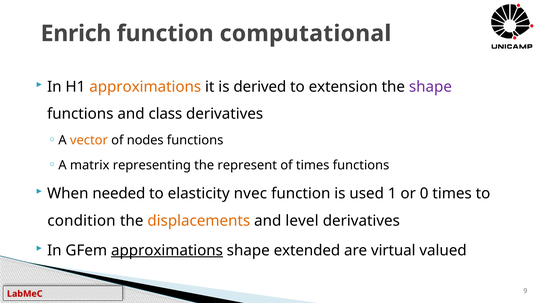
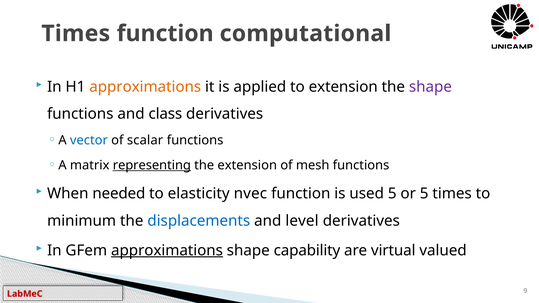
Enrich: Enrich -> Times (76, 34)
derived: derived -> applied (260, 87)
vector colour: orange -> blue (89, 140)
nodes: nodes -> scalar (145, 140)
representing underline: none -> present (152, 165)
the represent: represent -> extension (247, 165)
of times: times -> mesh (313, 165)
used 1: 1 -> 5 (392, 194)
or 0: 0 -> 5 (424, 194)
condition: condition -> minimum (82, 221)
displacements colour: orange -> blue (199, 221)
extended: extended -> capability (307, 251)
